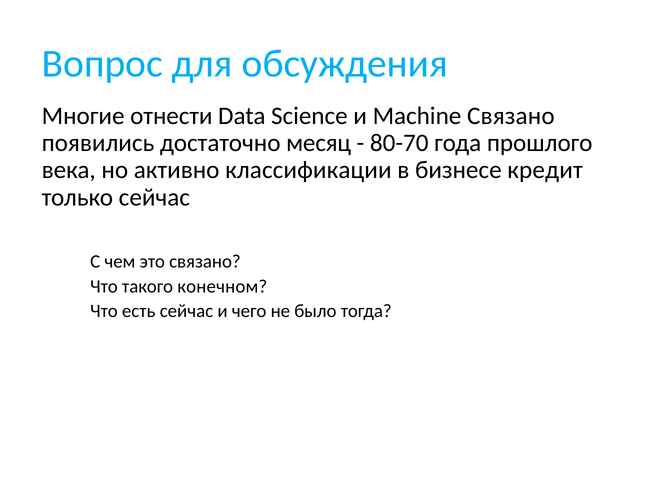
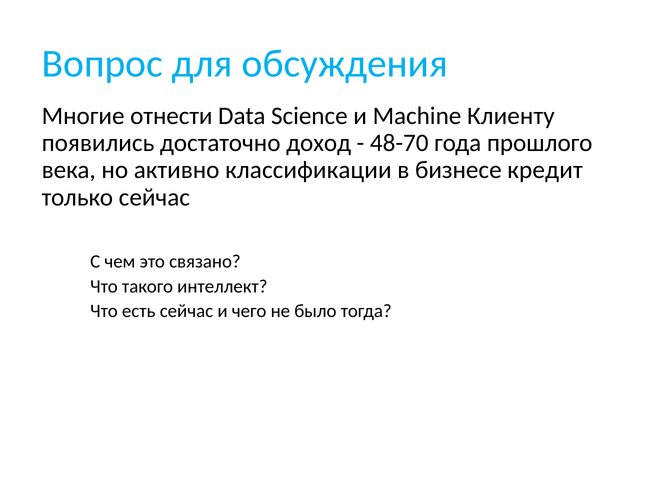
Machine Связано: Связано -> Клиенту (511, 116)
месяц: месяц -> доход (319, 143)
80-70: 80-70 -> 48-70 (399, 143)
конечном: конечном -> интеллект (222, 287)
